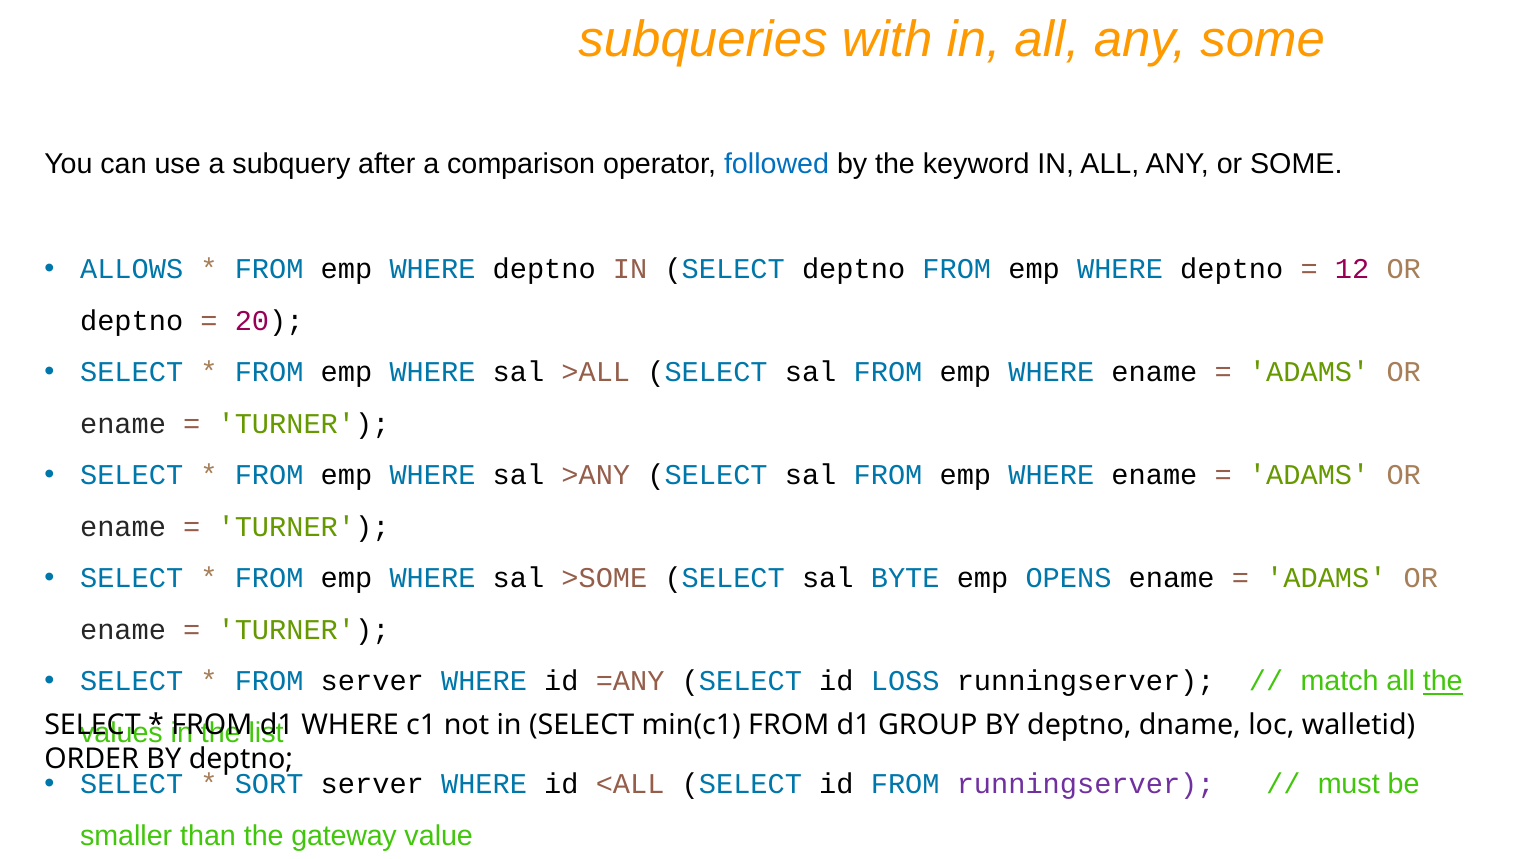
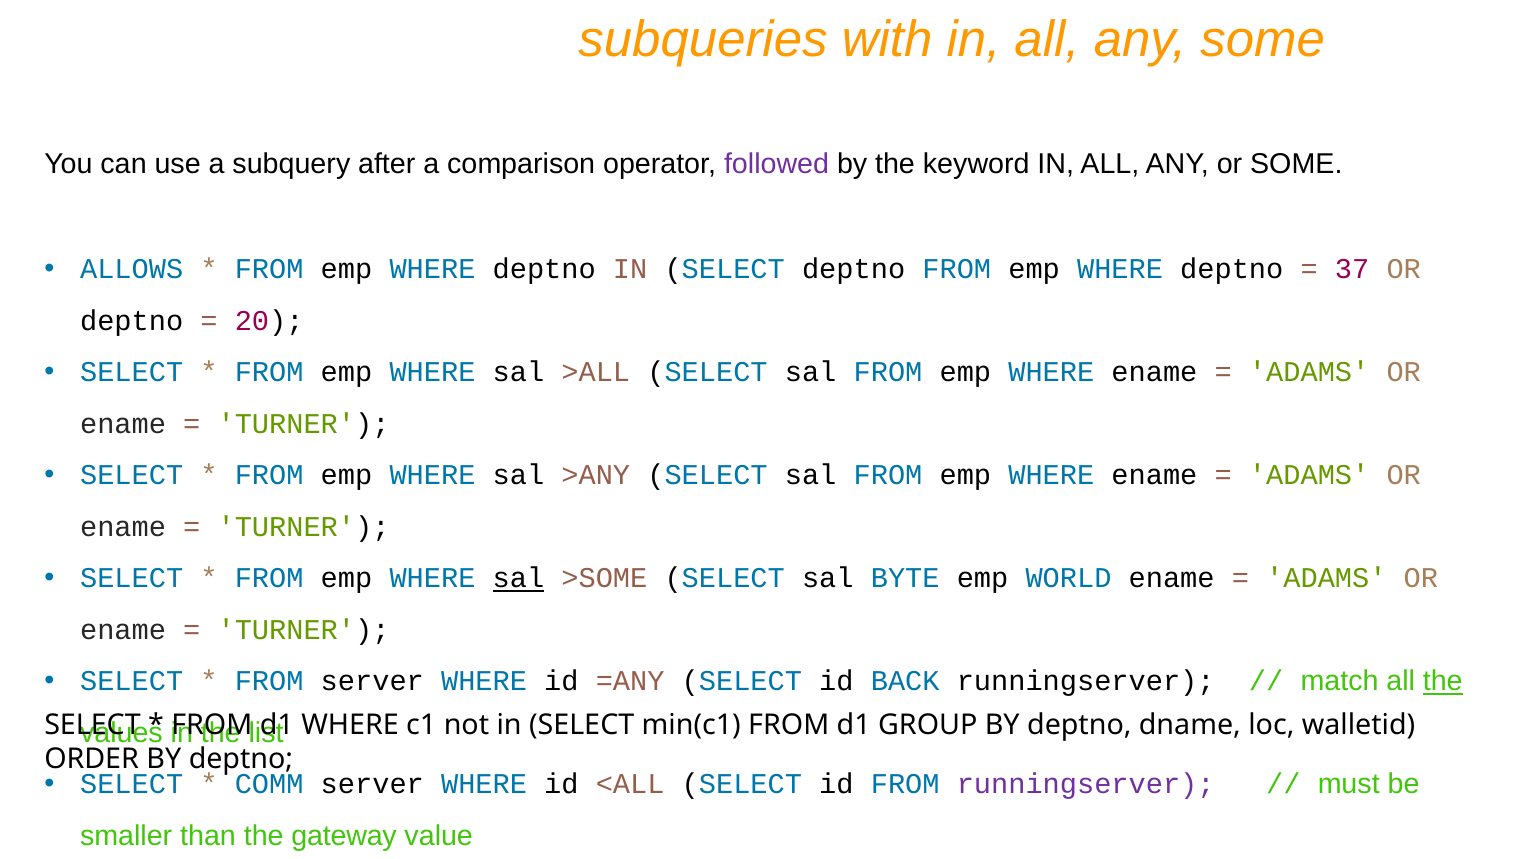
followed colour: blue -> purple (777, 165)
12: 12 -> 37 (1352, 269)
sal underline: none -> present (518, 579)
OPENS: OPENS -> WORLD (1068, 579)
LOSS: LOSS -> BACK (905, 682)
SORT: SORT -> COMM (269, 785)
